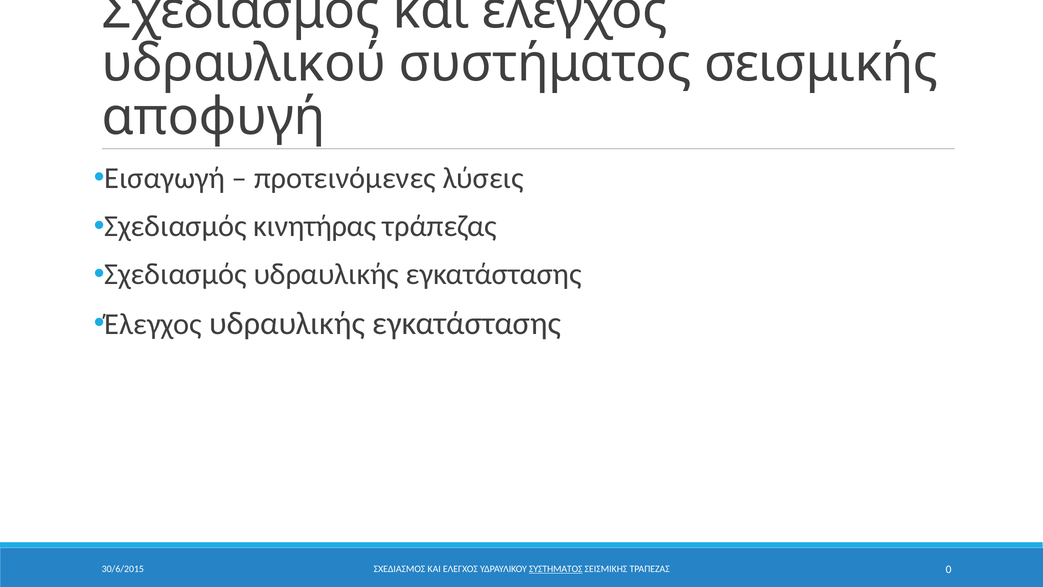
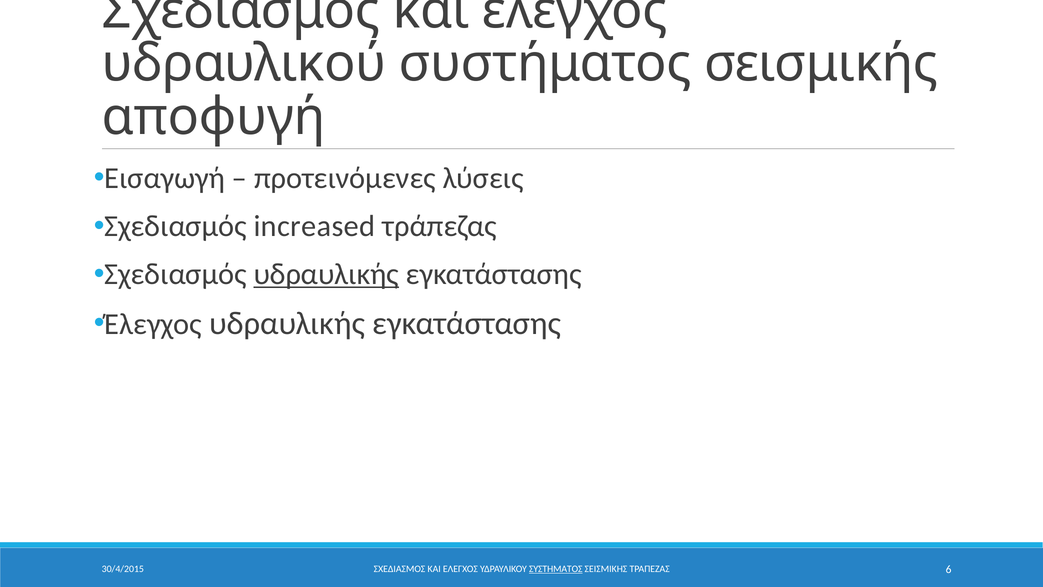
κινητήρας: κινητήρας -> increased (314, 226)
υδραυλικής underline: none -> present (326, 274)
30/6/2015: 30/6/2015 -> 30/4/2015 (123, 569)
0: 0 -> 6 (949, 569)
